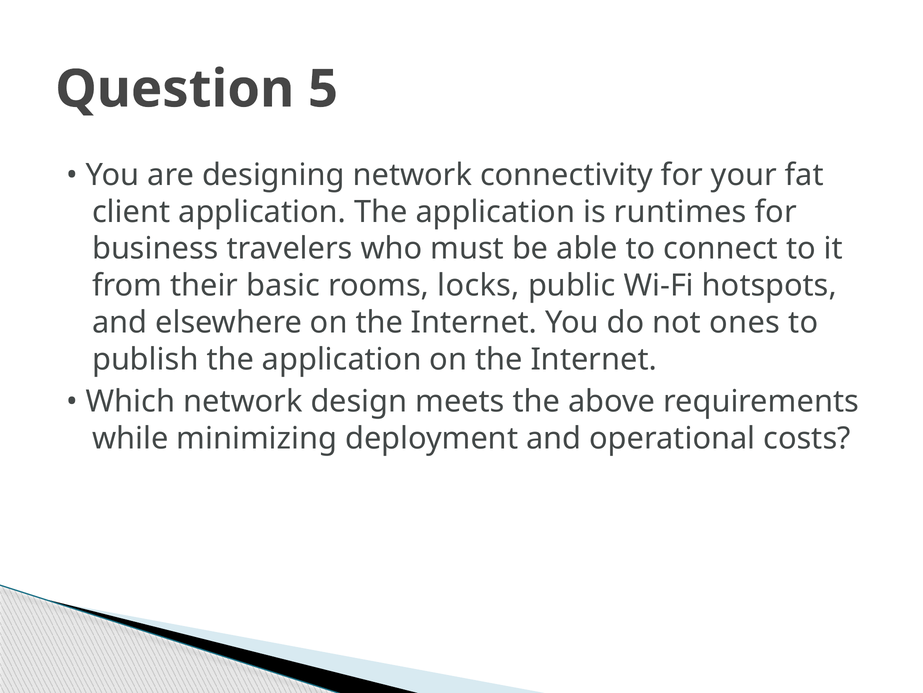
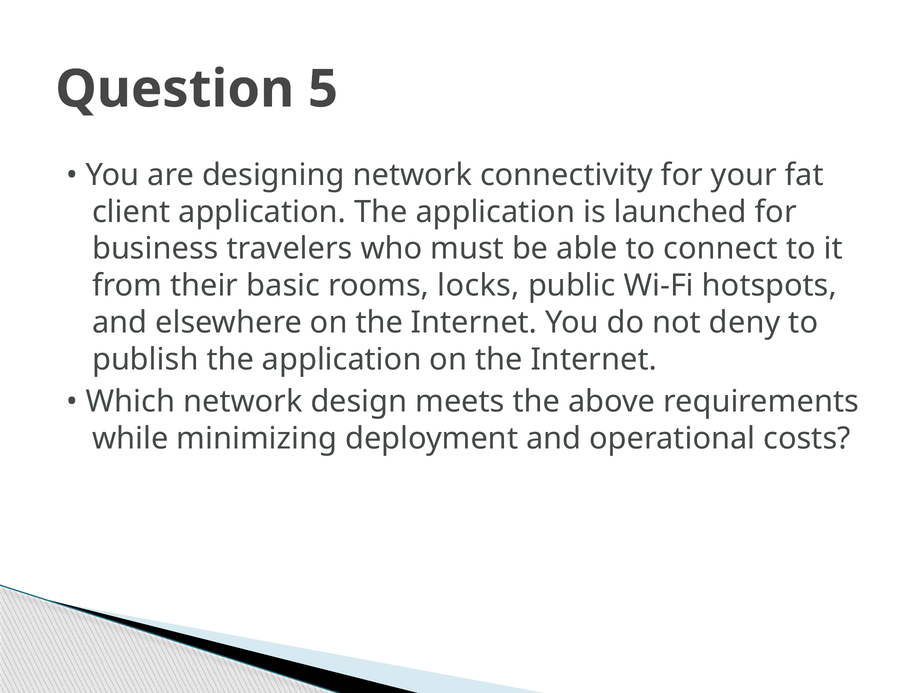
runtimes: runtimes -> launched (680, 212)
ones: ones -> deny (745, 322)
